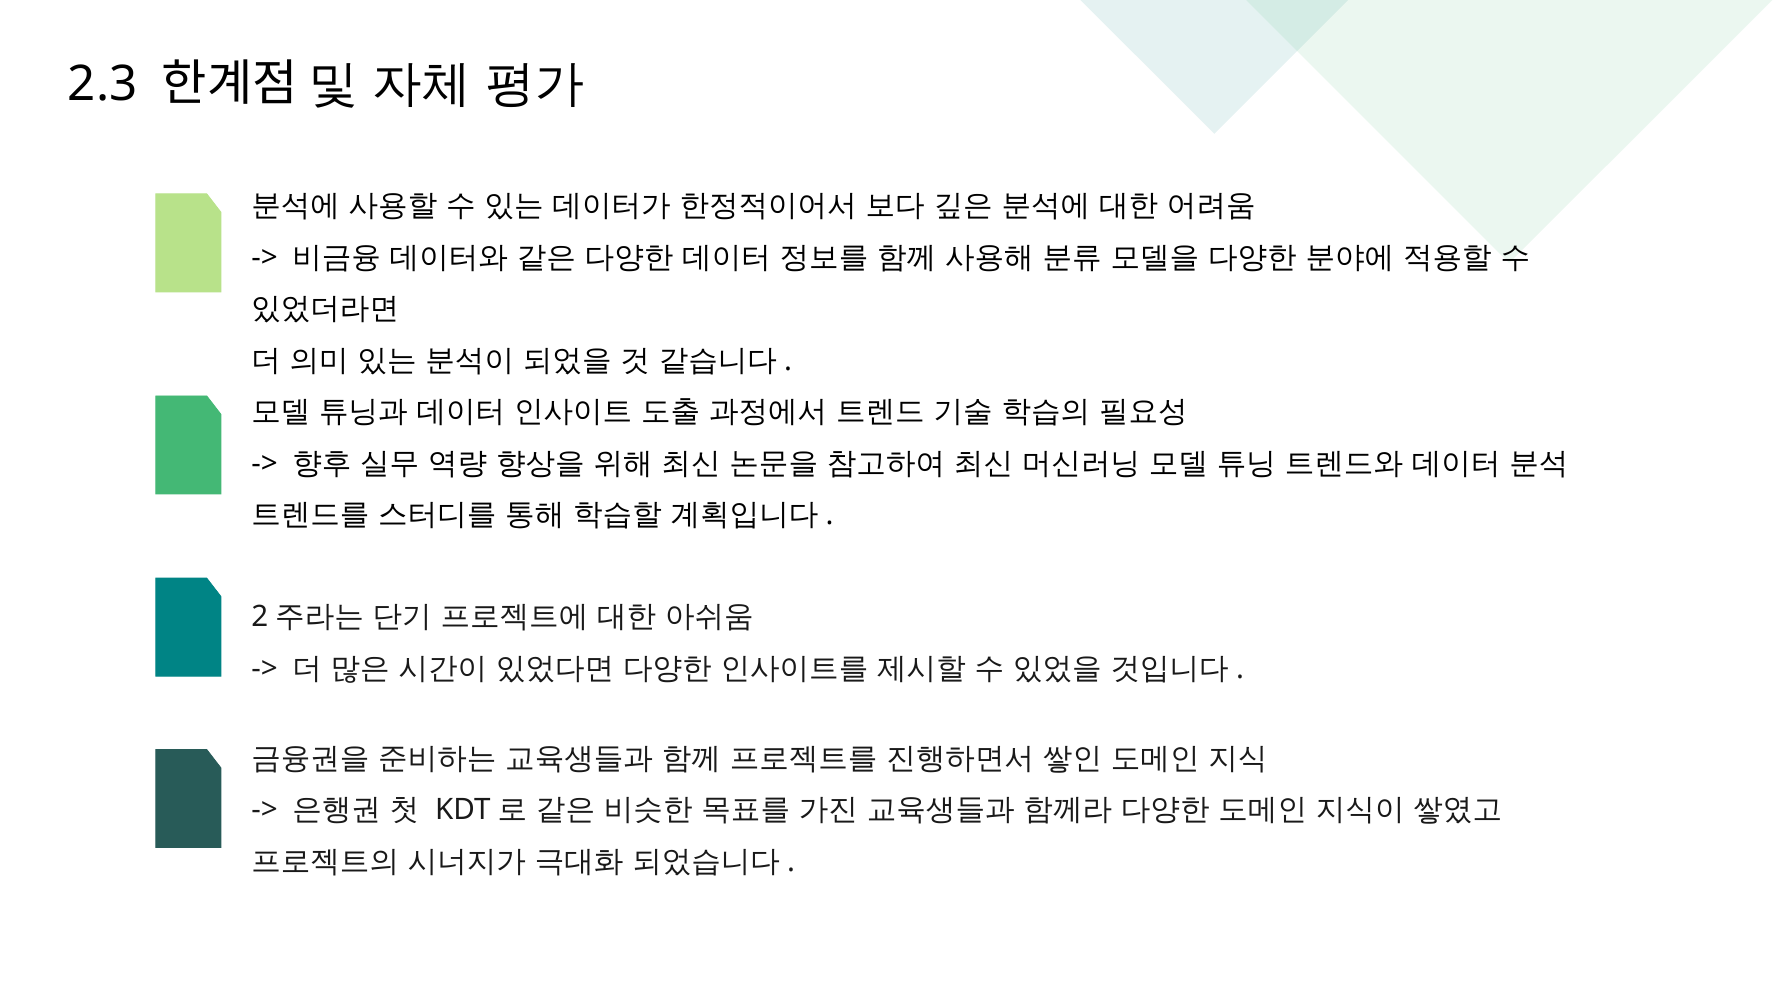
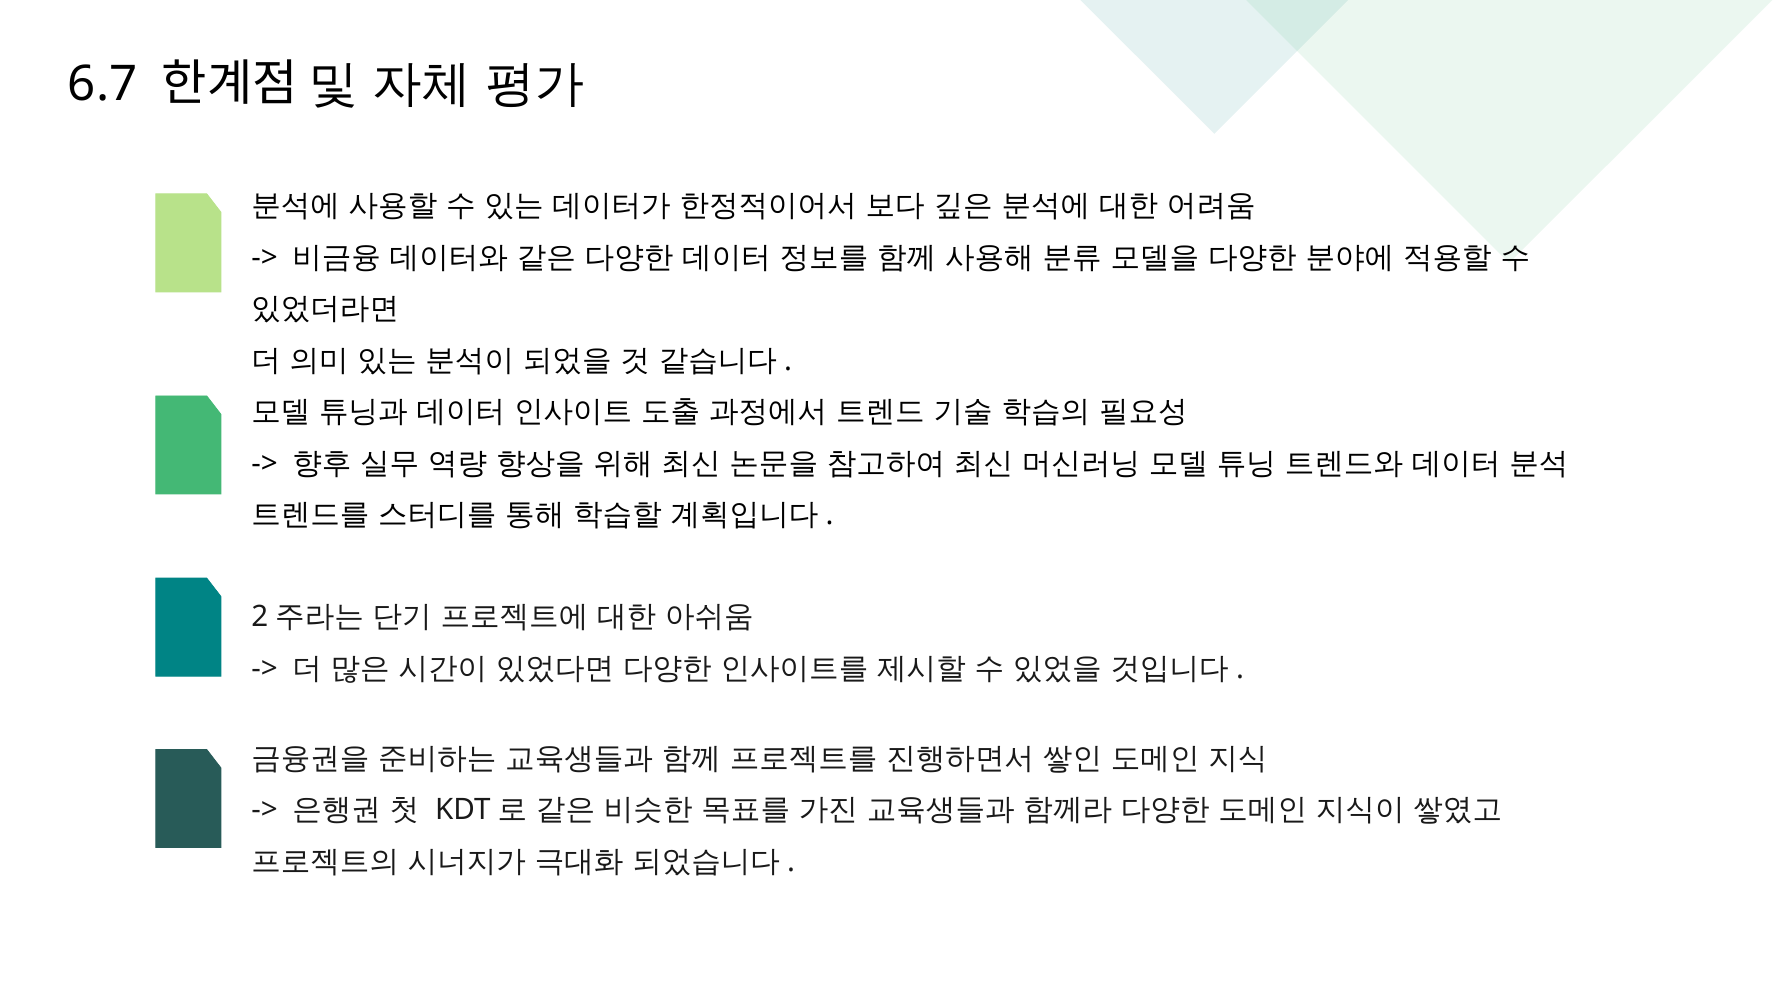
2.3: 2.3 -> 6.7 (103, 84)
